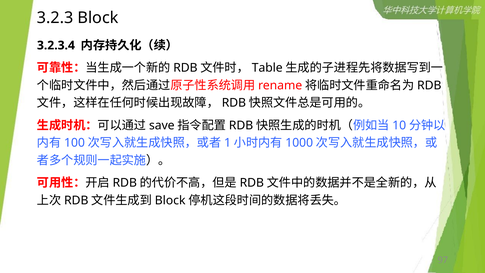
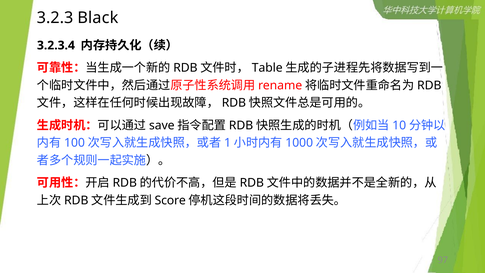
3.2.3 Block: Block -> Black (98, 18)
Block: Block -> Score (170, 200)
